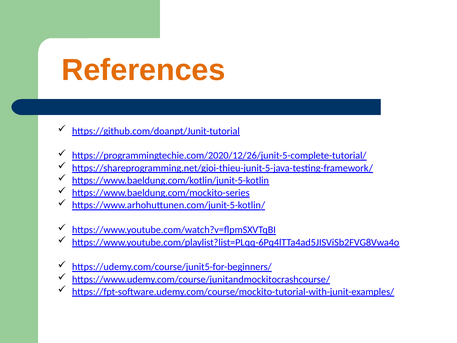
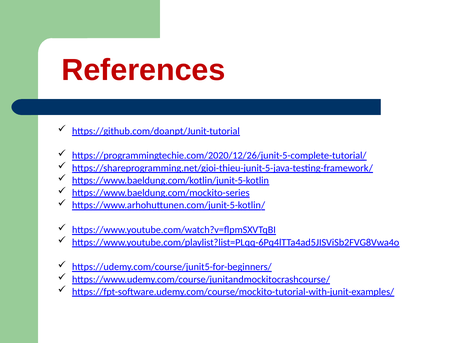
References colour: orange -> red (143, 70)
